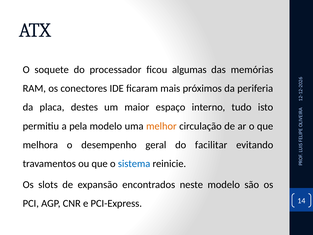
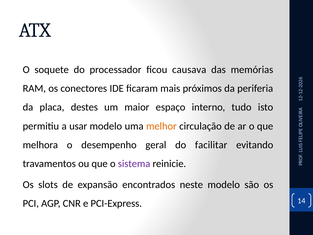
algumas: algumas -> causava (189, 70)
pela: pela -> usar (78, 126)
sistema colour: blue -> purple (134, 163)
